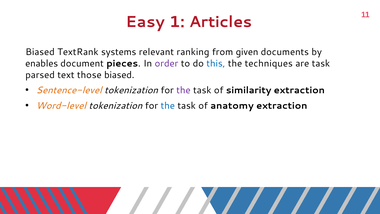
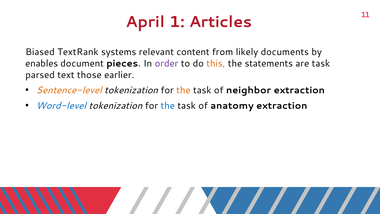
Easy: Easy -> April (145, 22)
ranking: ranking -> content (193, 52)
given: given -> likely (247, 52)
this colour: blue -> orange (216, 63)
techniques: techniques -> statements (269, 63)
those biased: biased -> earlier (119, 75)
the colour: purple -> orange (183, 90)
similarity: similarity -> neighbor (249, 90)
Word-level colour: orange -> blue (61, 106)
